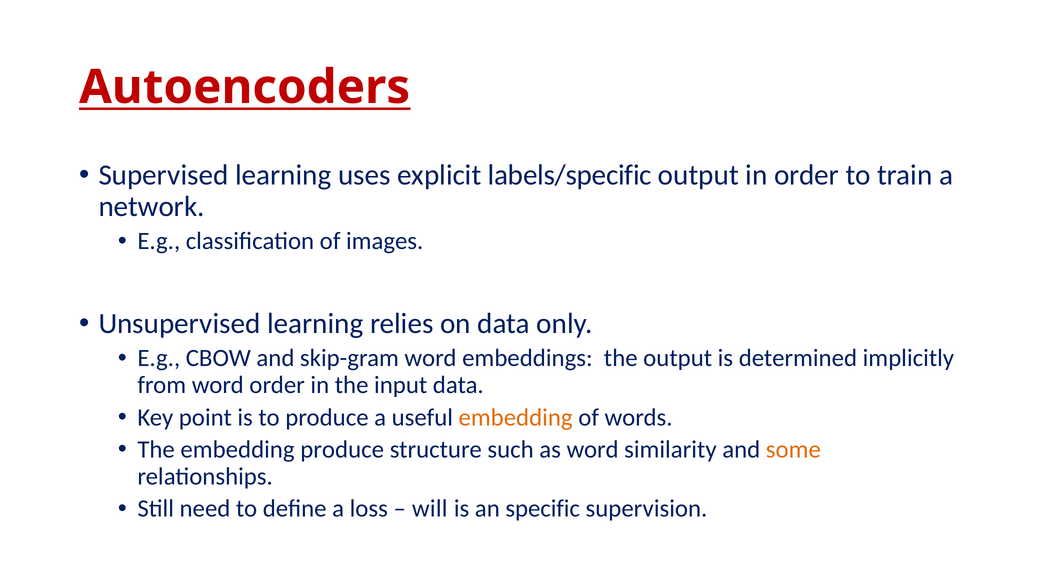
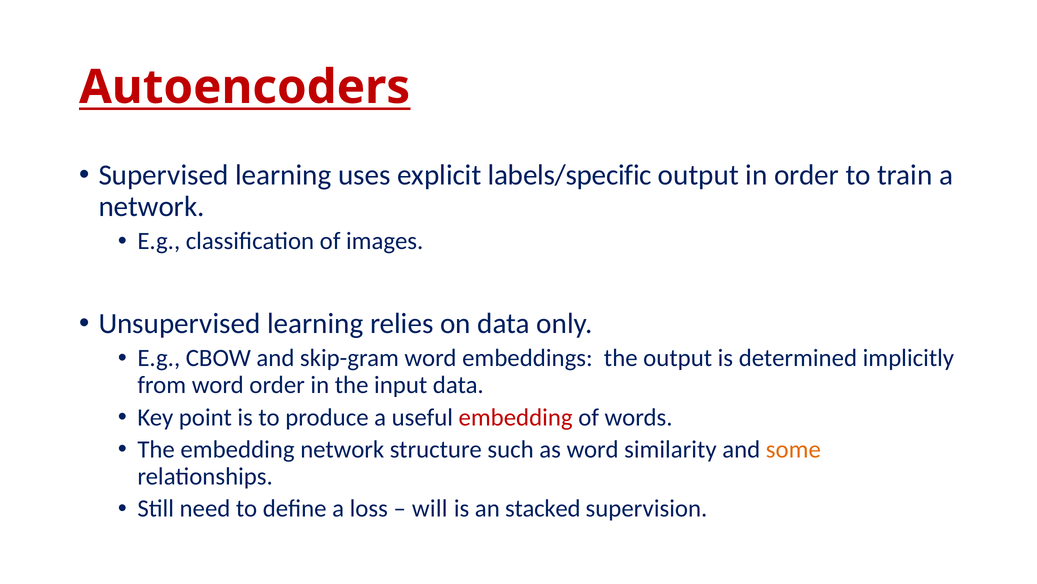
embedding colour: orange -> red (516, 417)
embedding produce: produce -> network (342, 449)
specific: specific -> stacked (543, 508)
